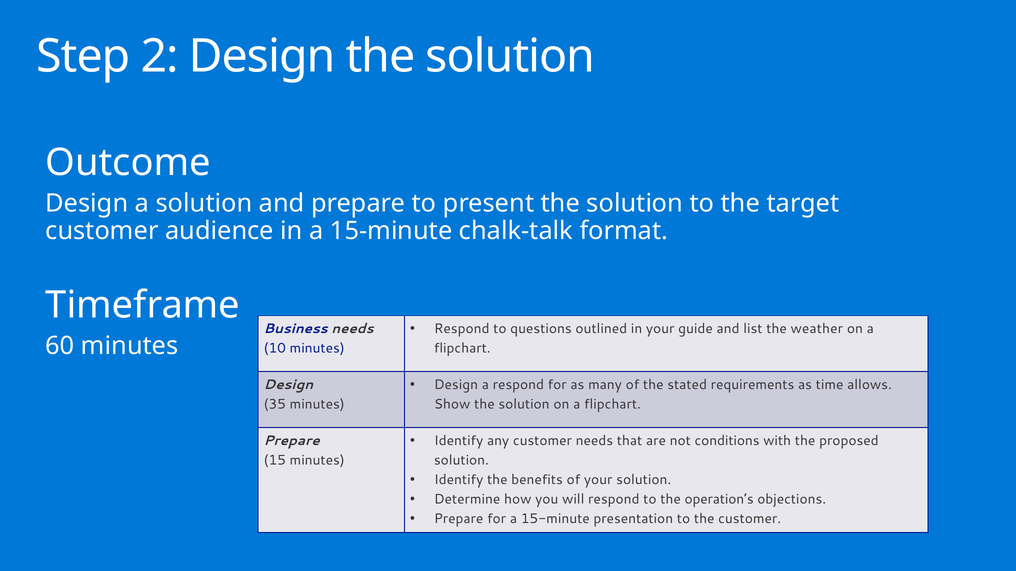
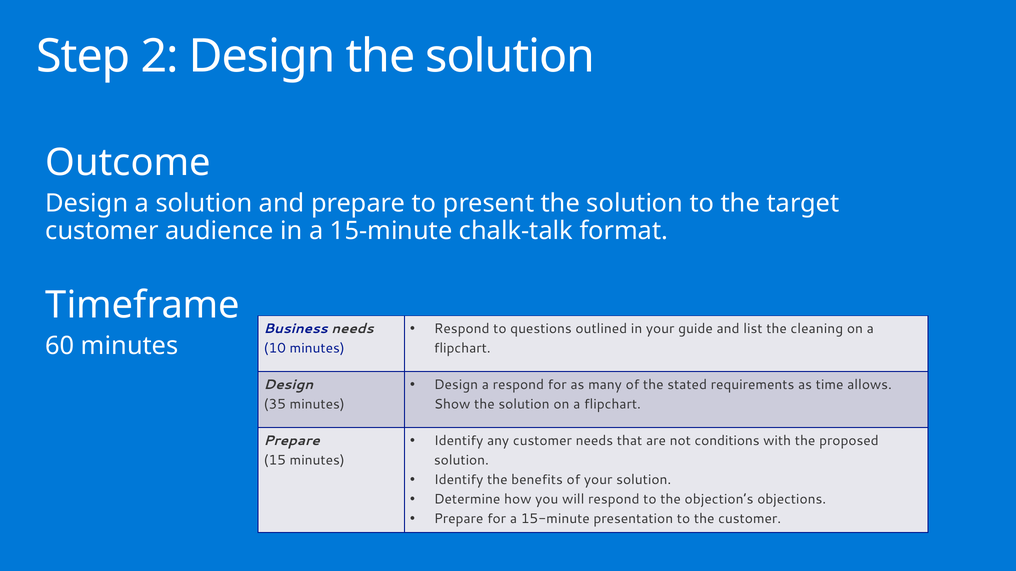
weather: weather -> cleaning (817, 329)
operation’s: operation’s -> objection’s (719, 500)
